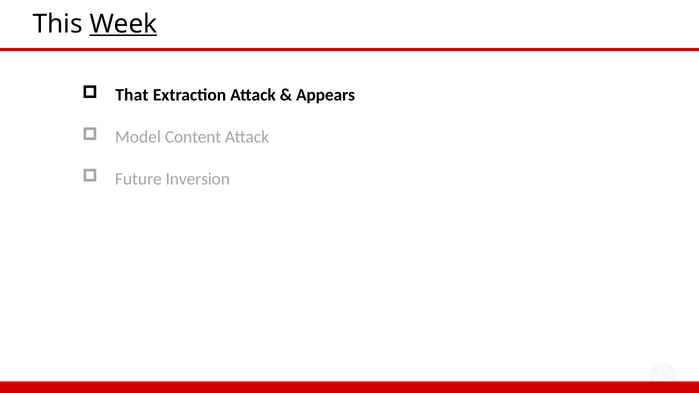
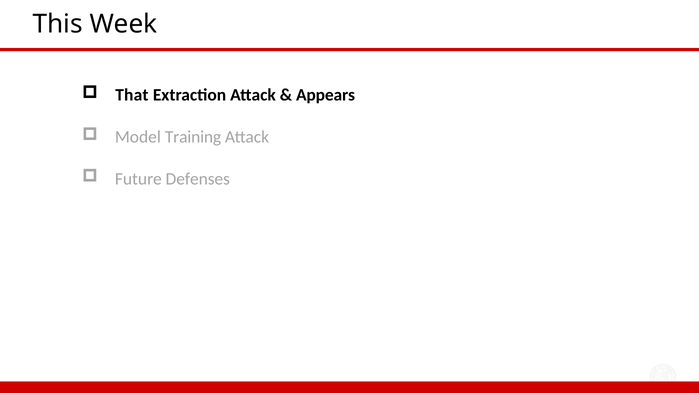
Week underline: present -> none (123, 24)
Content: Content -> Training (193, 137)
Inversion: Inversion -> Defenses (198, 179)
